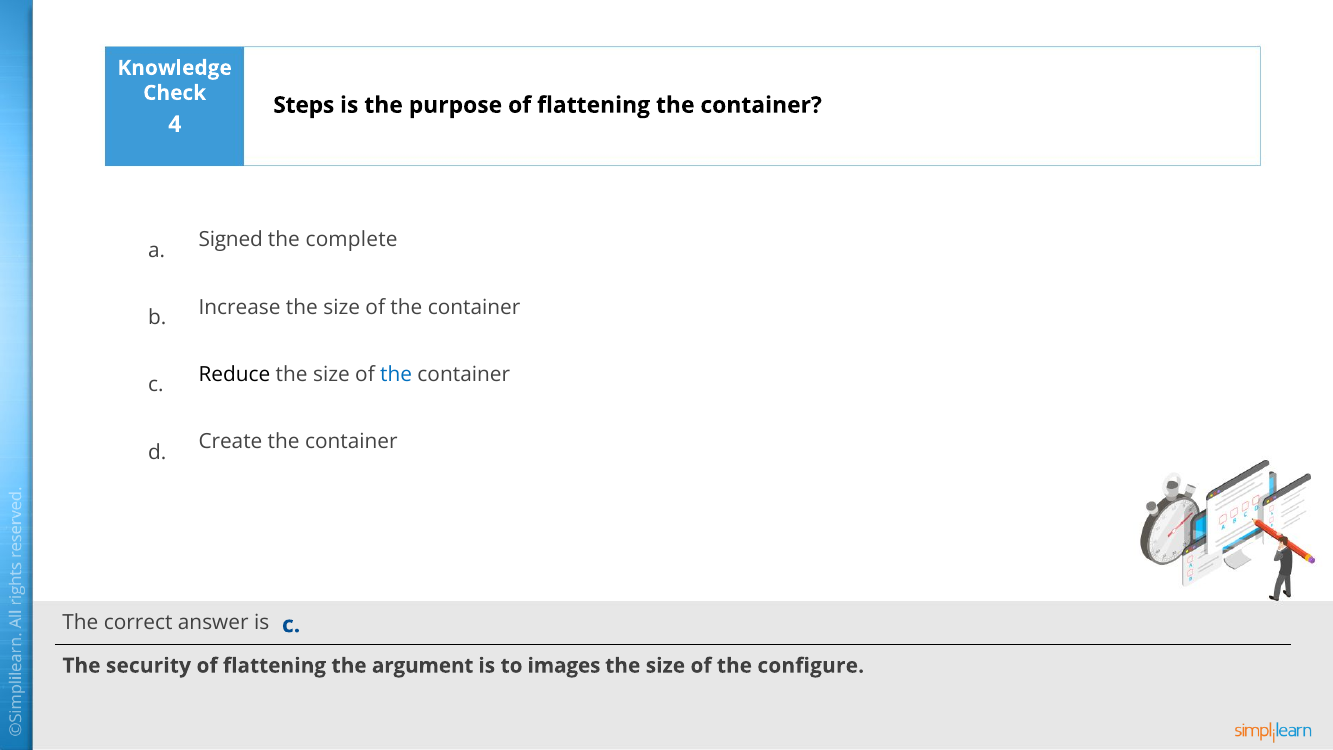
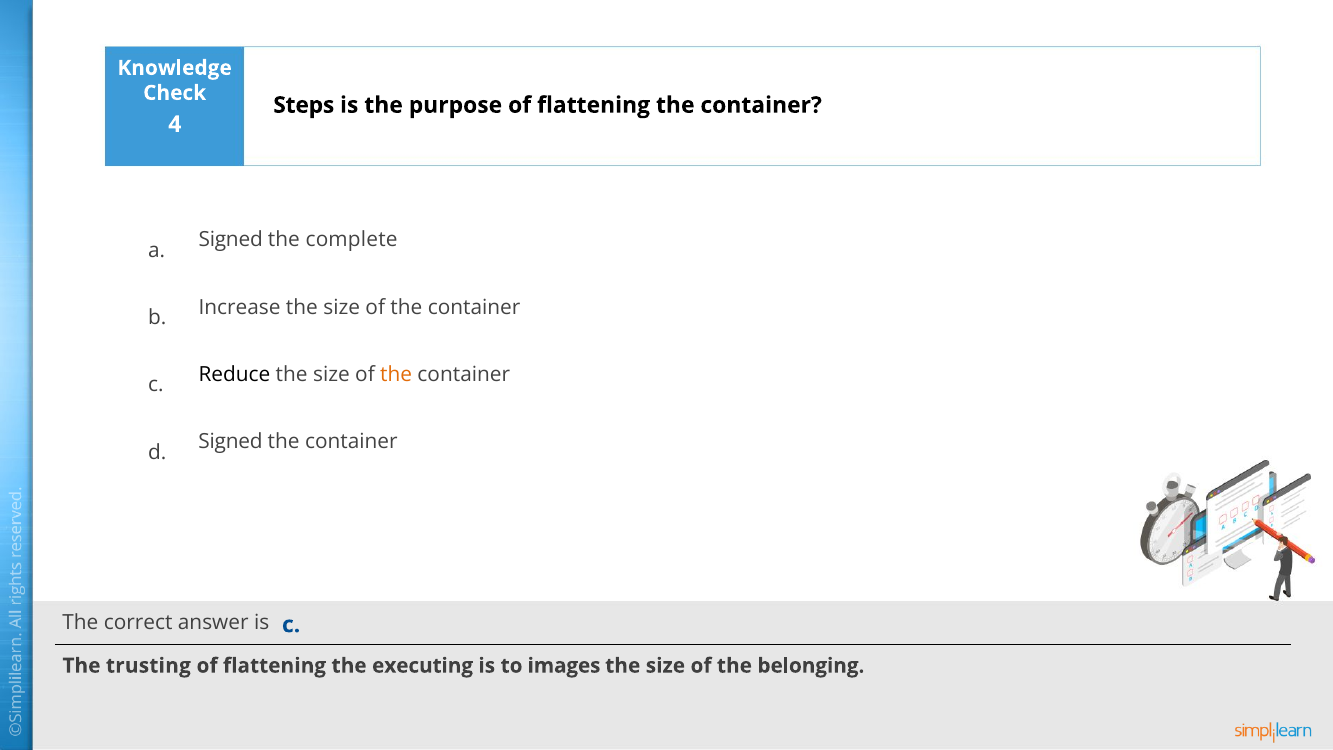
the colour: blue -> orange (396, 374)
Create: Create -> Signed (231, 442)
security: security -> trusting (148, 666)
argument: argument -> executing (423, 666)
configure: configure -> belonging (811, 666)
